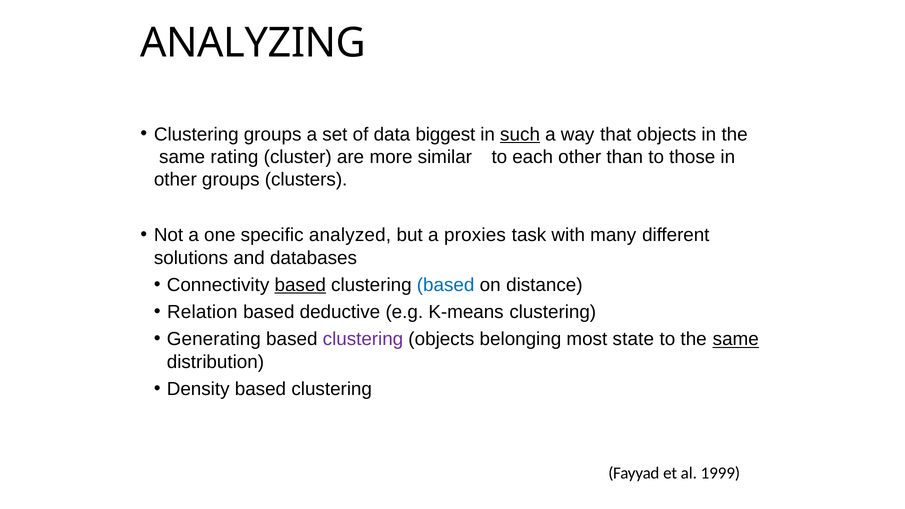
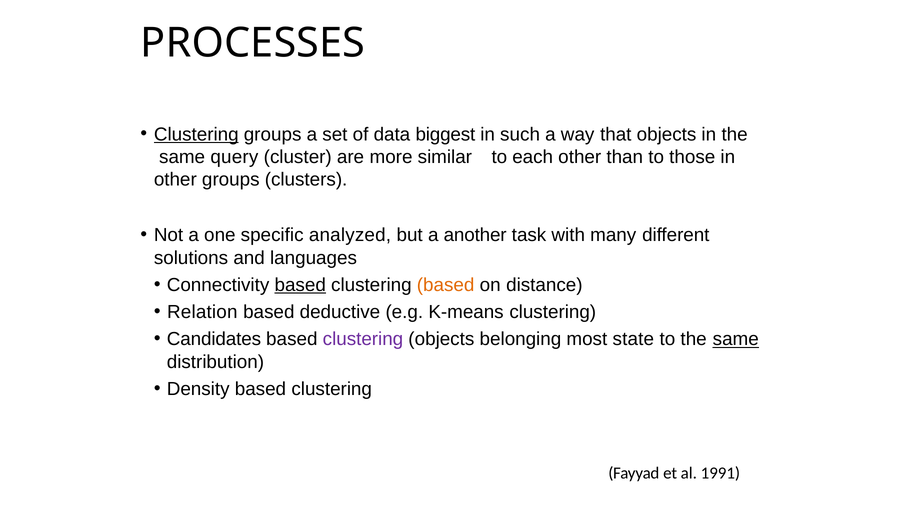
ANALYZING: ANALYZING -> PROCESSES (253, 43)
Clustering underline: none -> present (196, 134)
such underline: present -> none (520, 134)
rating: rating -> query (234, 157)
proxies: proxies -> another (475, 235)
databases: databases -> languages (314, 258)
based colour: blue -> orange (446, 285)
Generating: Generating -> Candidates (214, 339)
1999: 1999 -> 1991 (720, 473)
